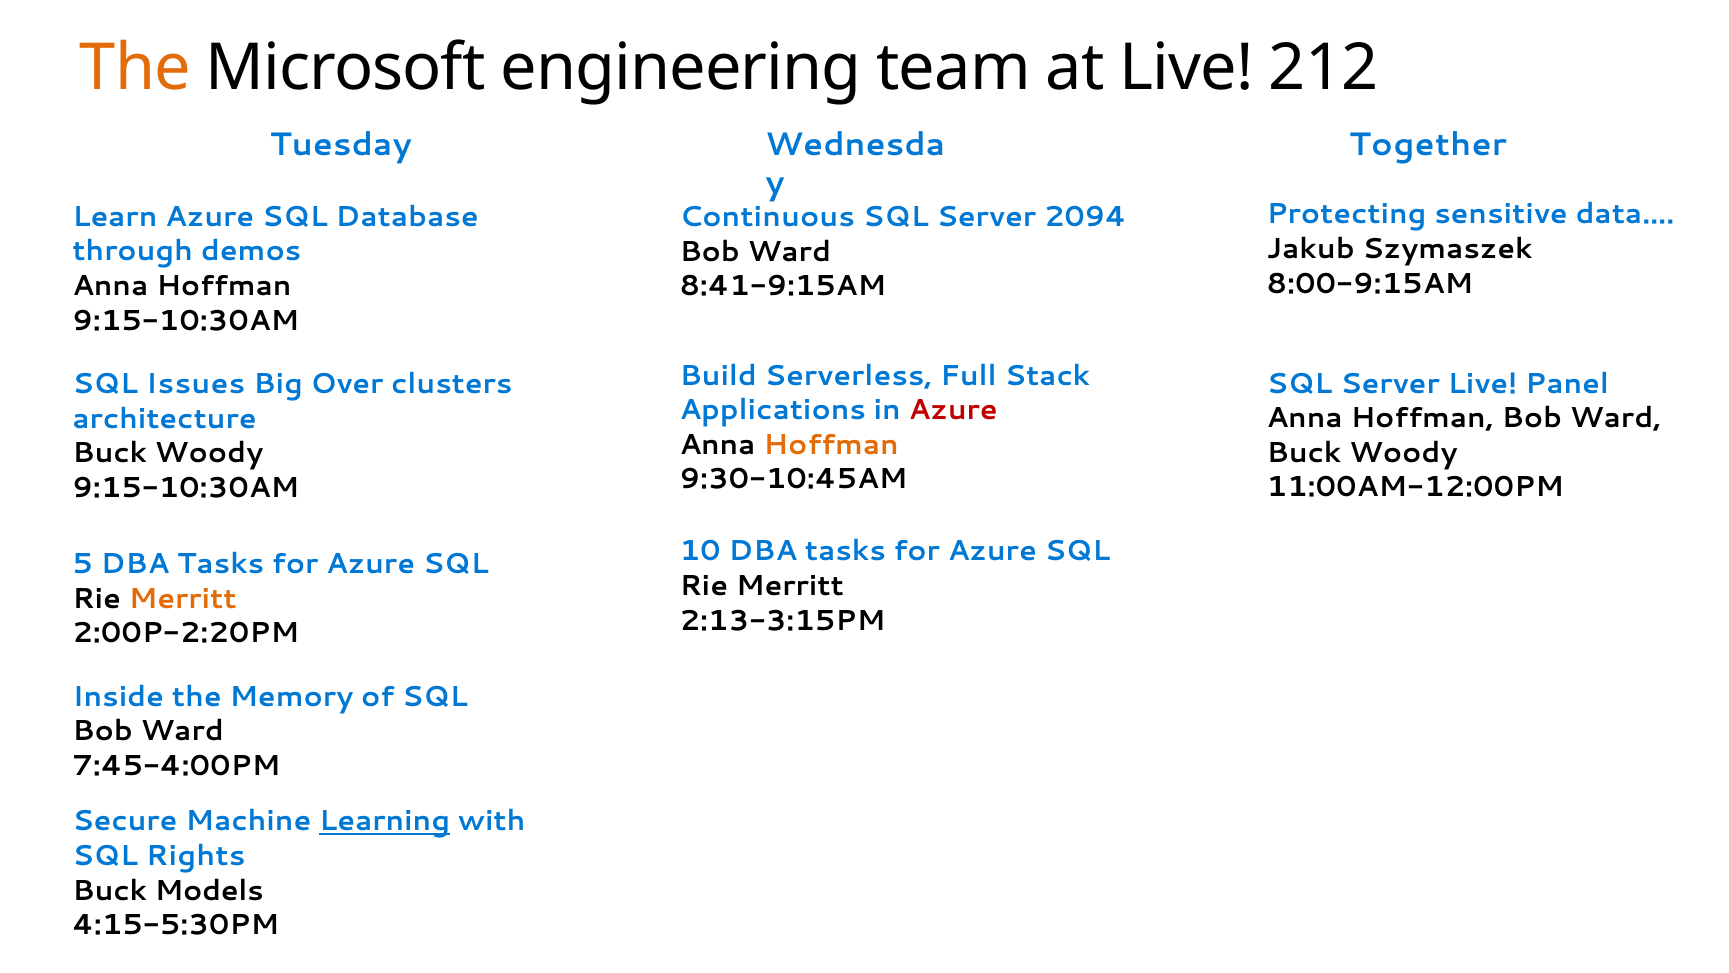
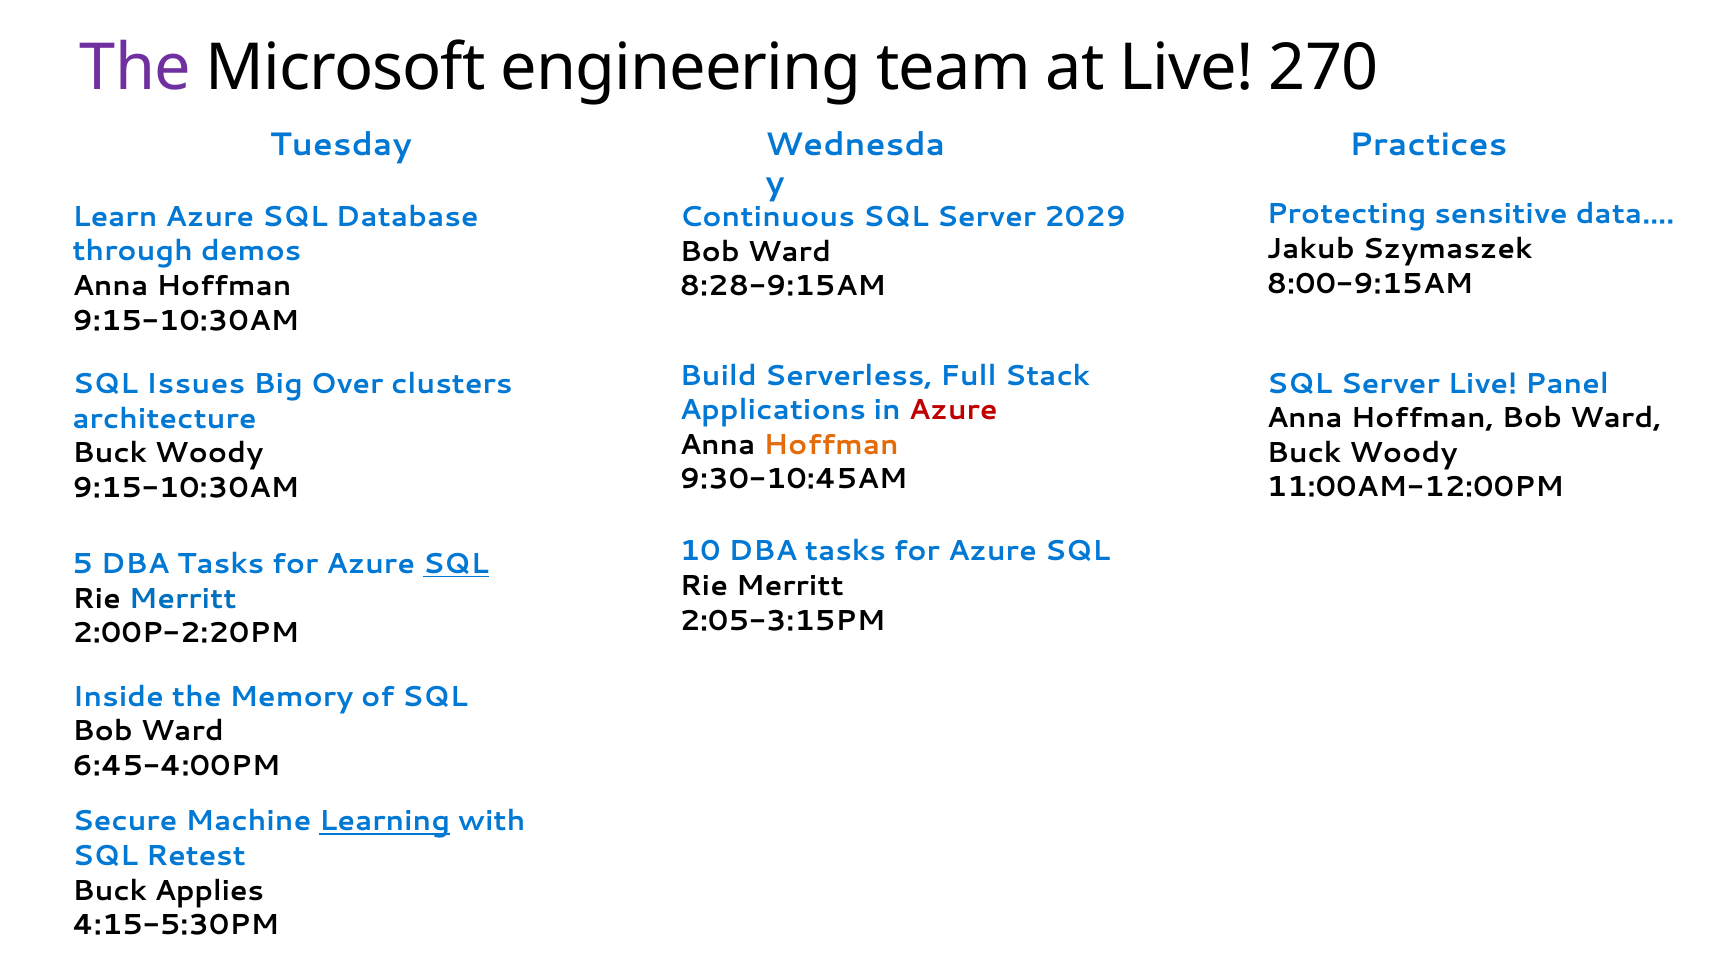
The colour: orange -> purple (136, 68)
212: 212 -> 270 (1324, 68)
Together: Together -> Practices (1428, 144)
2094: 2094 -> 2029 (1085, 217)
8:41-9:15AM: 8:41-9:15AM -> 8:28-9:15AM (783, 286)
SQL underline: none -> present (456, 564)
Merritt colour: orange -> blue (183, 598)
2:13-3:15PM: 2:13-3:15PM -> 2:05-3:15PM (782, 620)
7:45-4:00PM: 7:45-4:00PM -> 6:45-4:00PM (176, 765)
Rights: Rights -> Retest (196, 856)
Models: Models -> Applies (209, 890)
